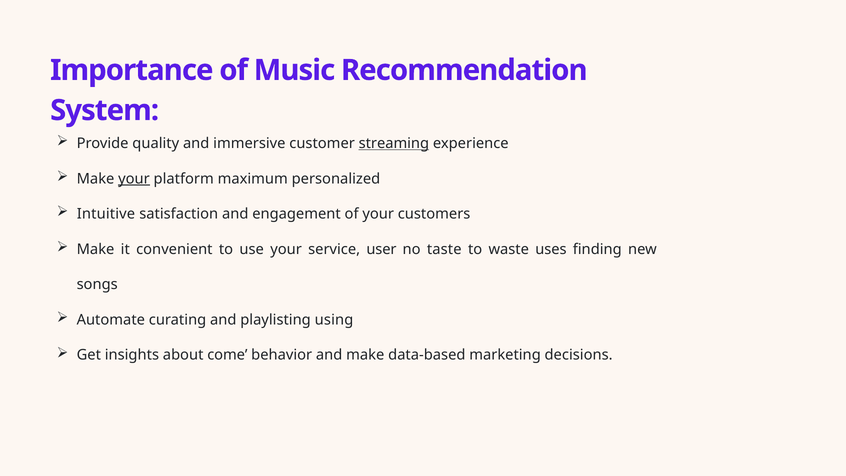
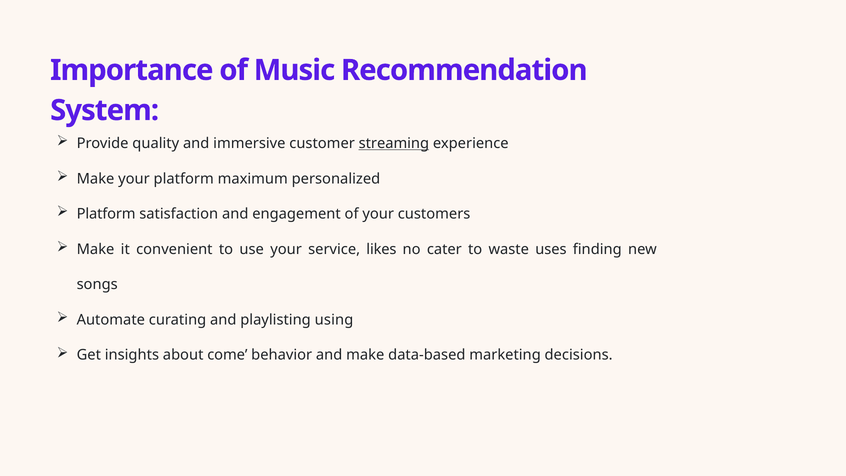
your underline: present -> none (134, 179)
Intuitive: Intuitive -> Platform (106, 214)
user: user -> likes (381, 249)
taste: taste -> cater (444, 249)
